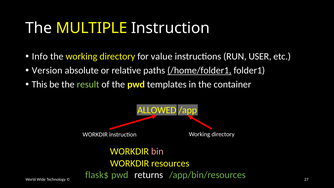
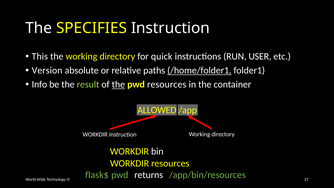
MULTIPLE: MULTIPLE -> SPECIFIES (92, 28)
Info: Info -> This (40, 56)
value: value -> quick (162, 56)
This: This -> Info (39, 84)
the underline: none -> present (118, 84)
pwd templates: templates -> resources (167, 84)
bin colour: pink -> white (157, 151)
